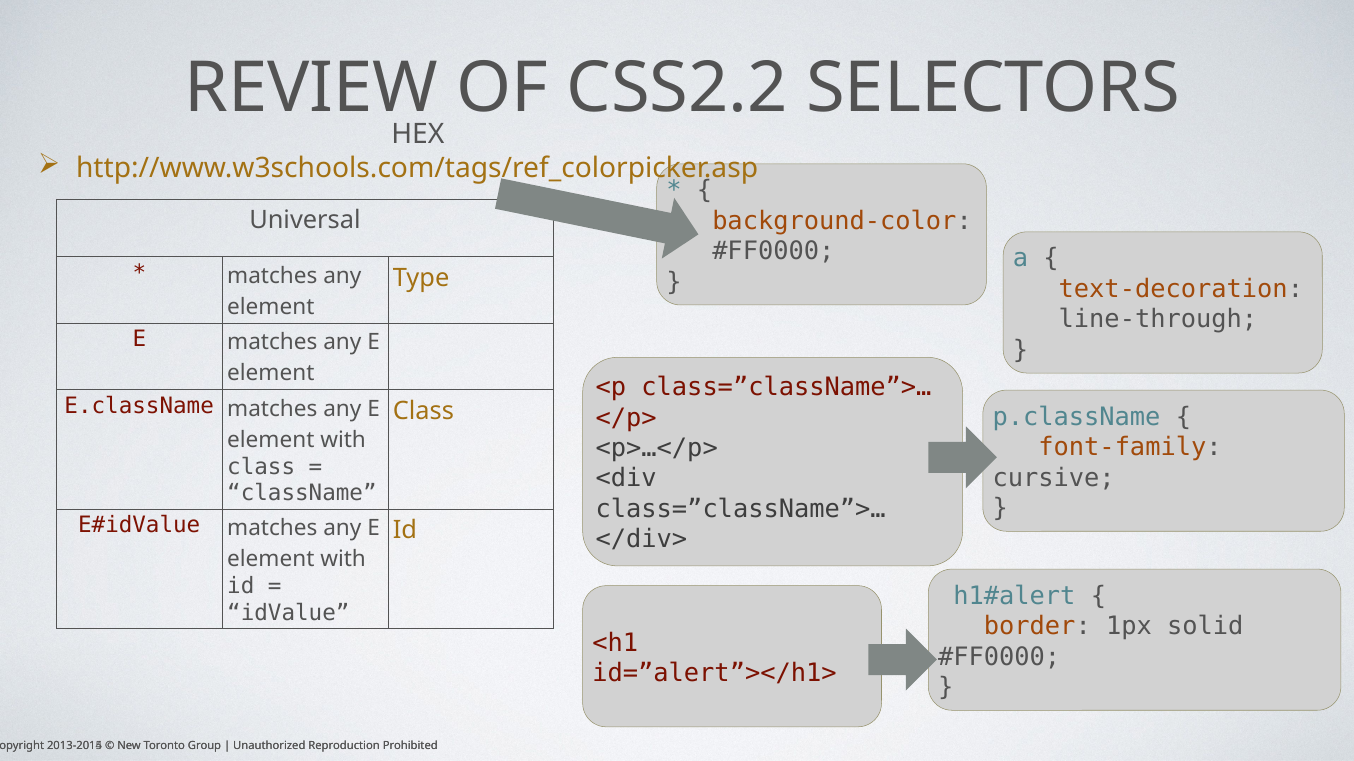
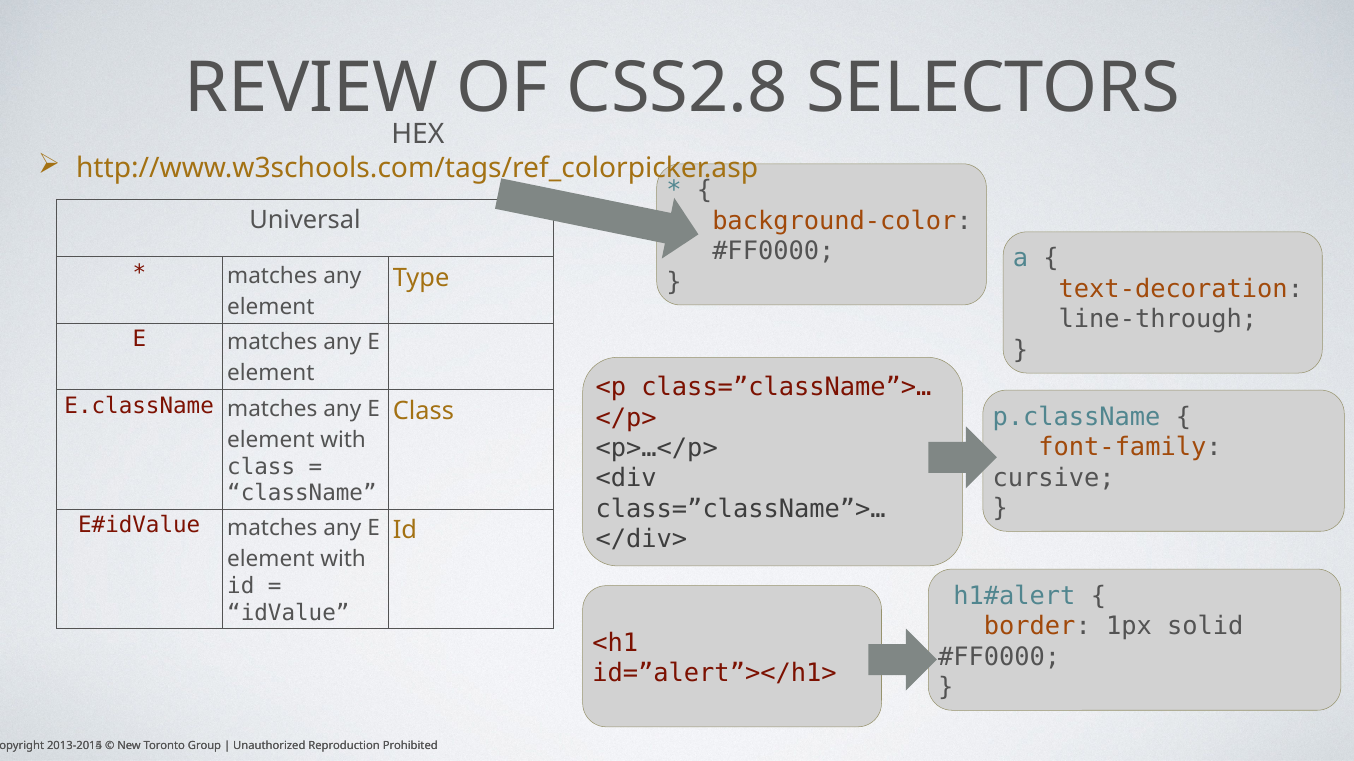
CSS2.2: CSS2.2 -> CSS2.8 (677, 88)
